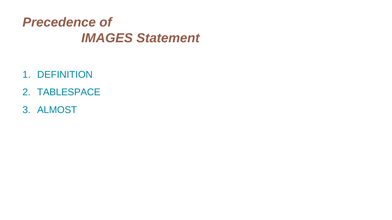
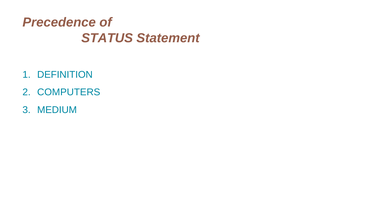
IMAGES: IMAGES -> STATUS (107, 38)
TABLESPACE: TABLESPACE -> COMPUTERS (69, 92)
ALMOST: ALMOST -> MEDIUM (57, 110)
